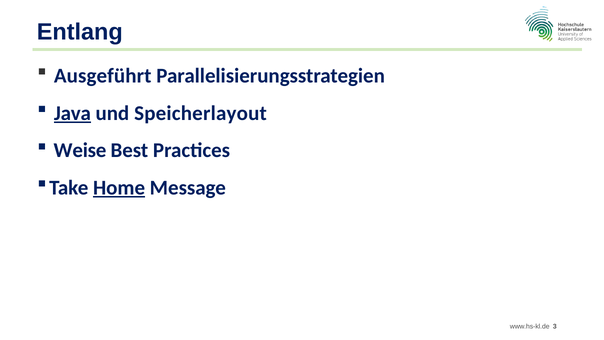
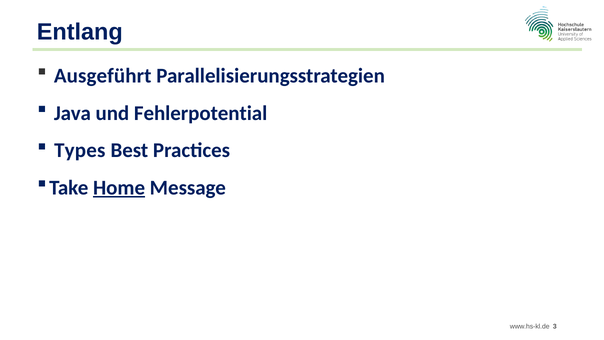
Java underline: present -> none (72, 113)
Speicherlayout: Speicherlayout -> Fehlerpotential (201, 113)
Weise: Weise -> Types (80, 150)
